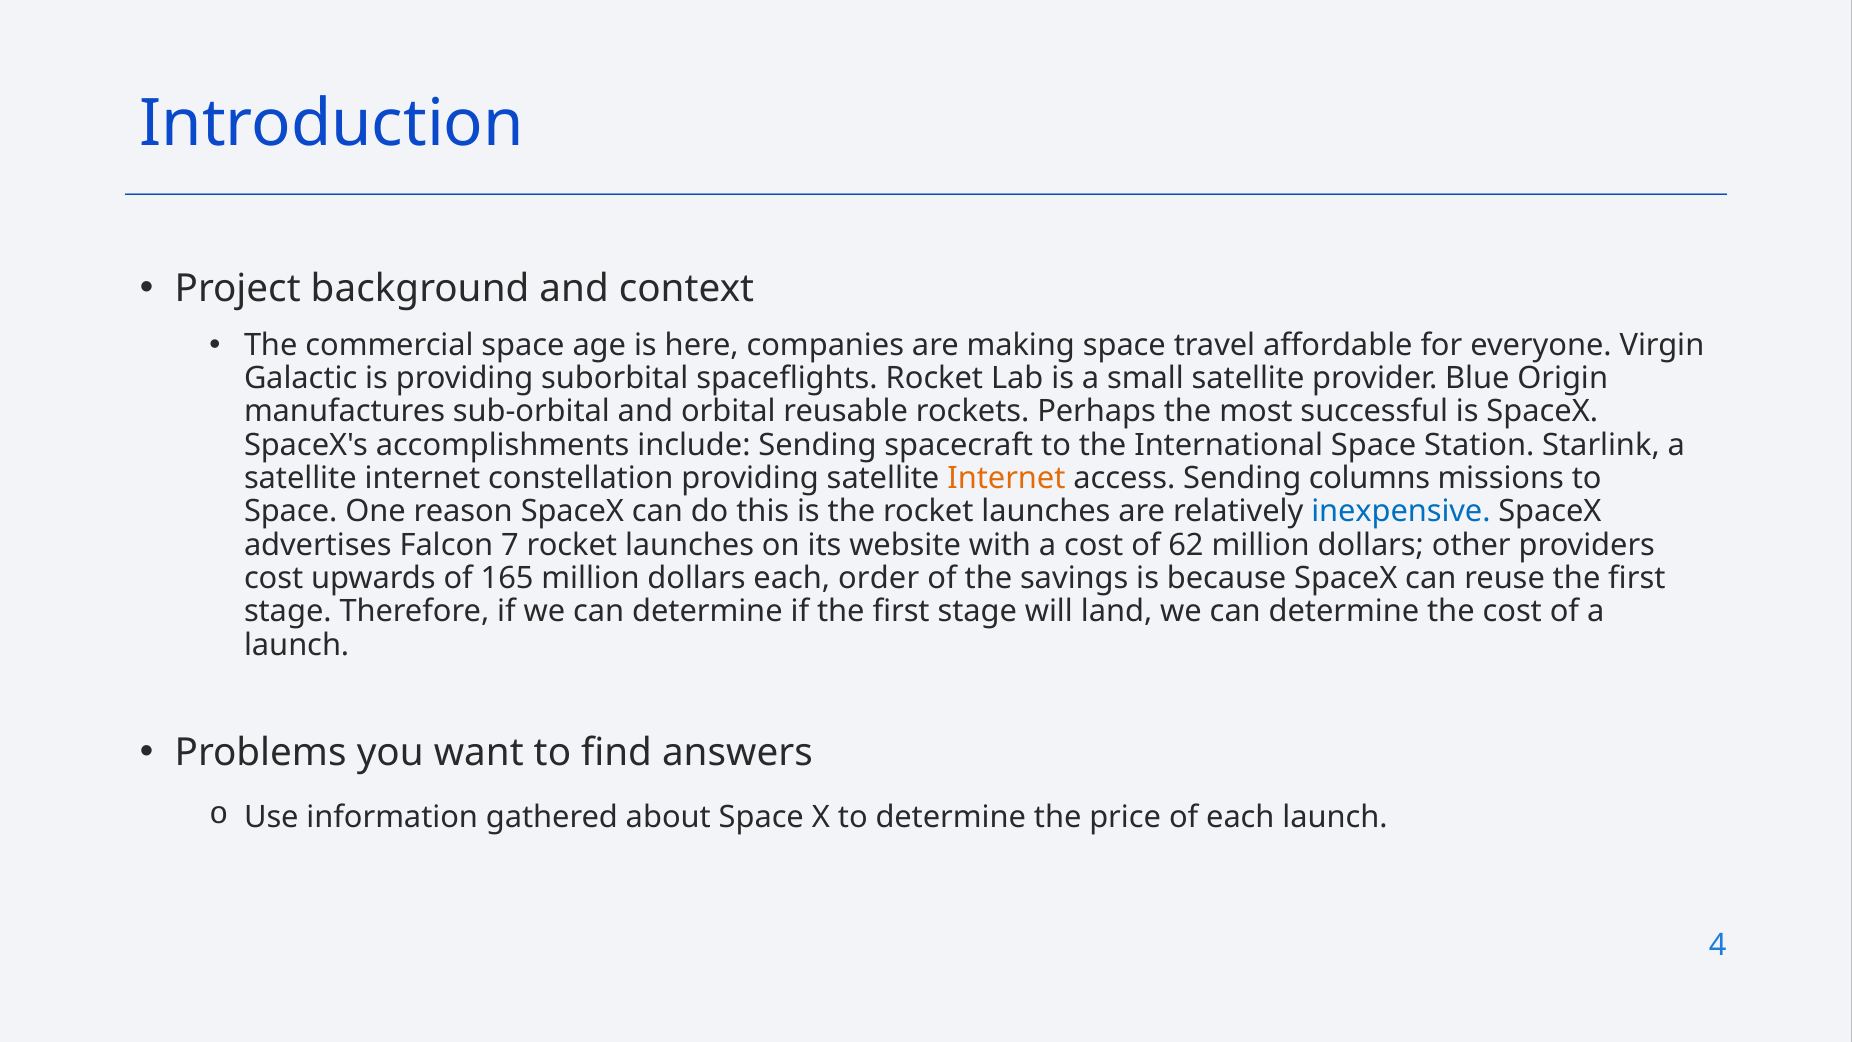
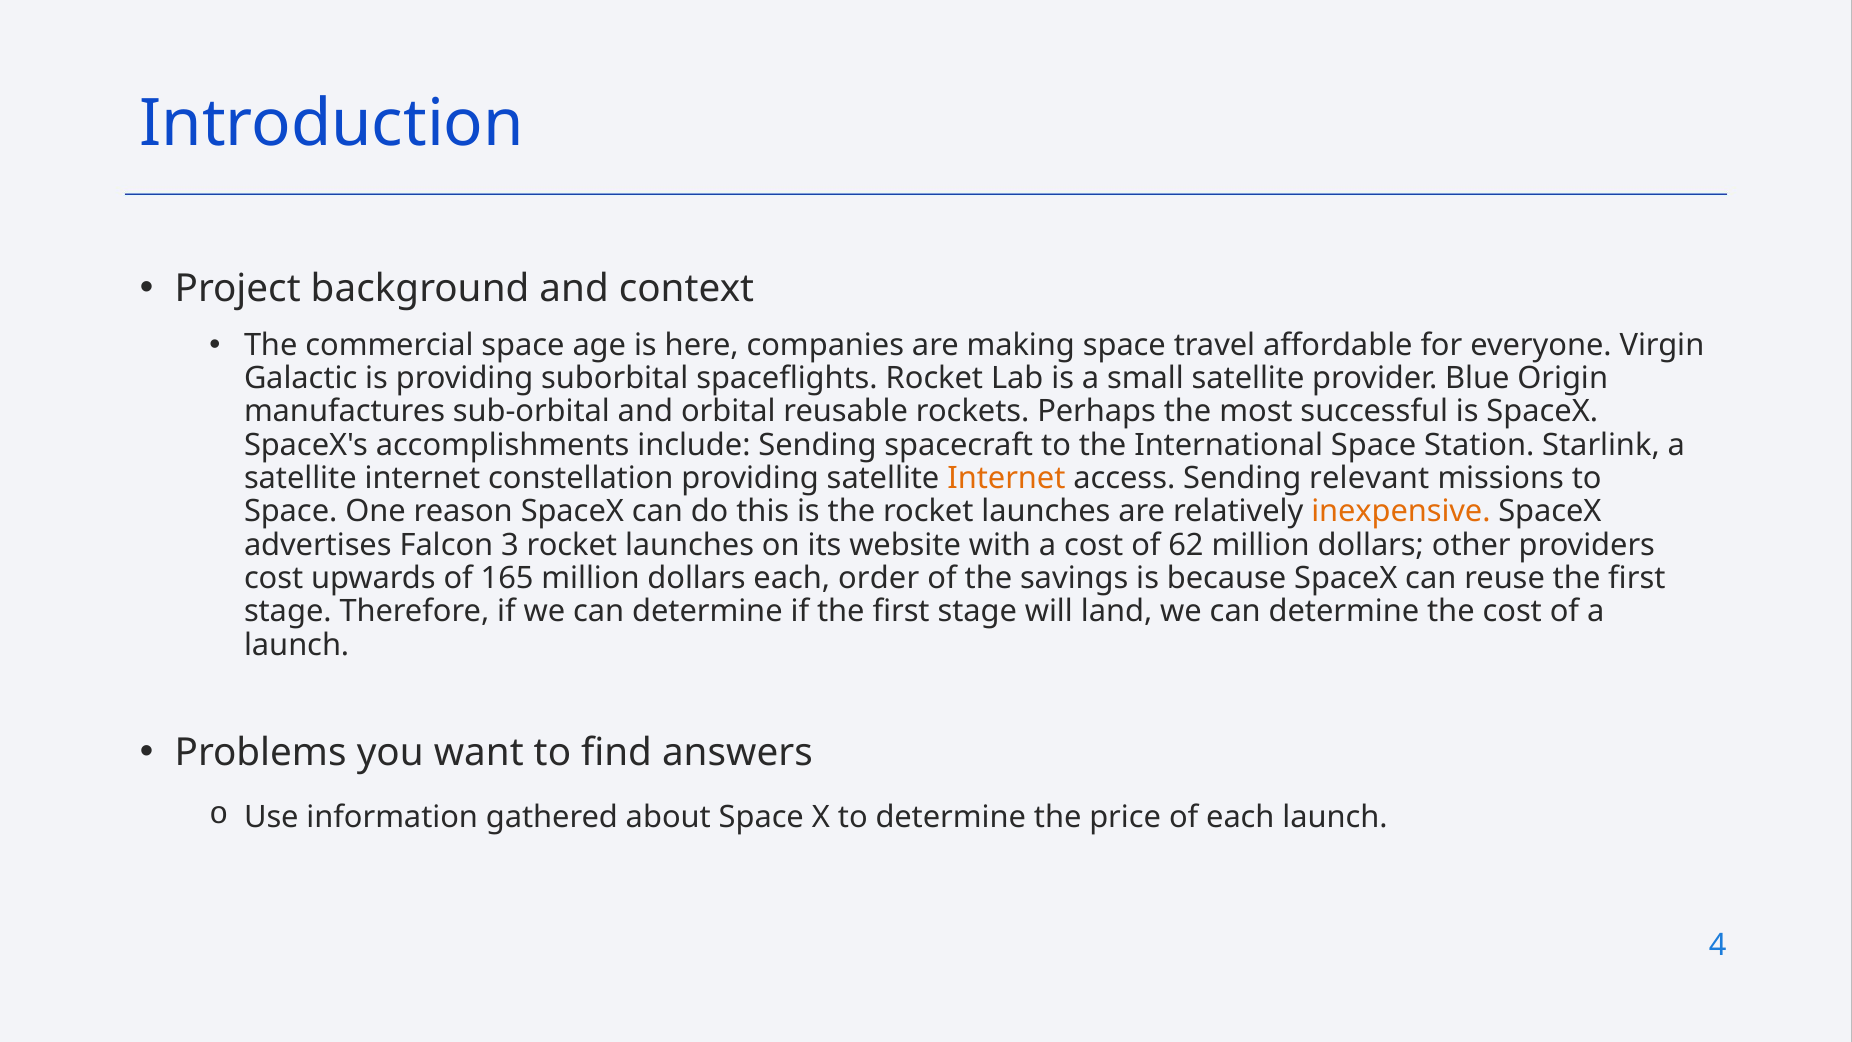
columns: columns -> relevant (1369, 478)
inexpensive colour: blue -> orange (1401, 512)
7: 7 -> 3 (510, 545)
